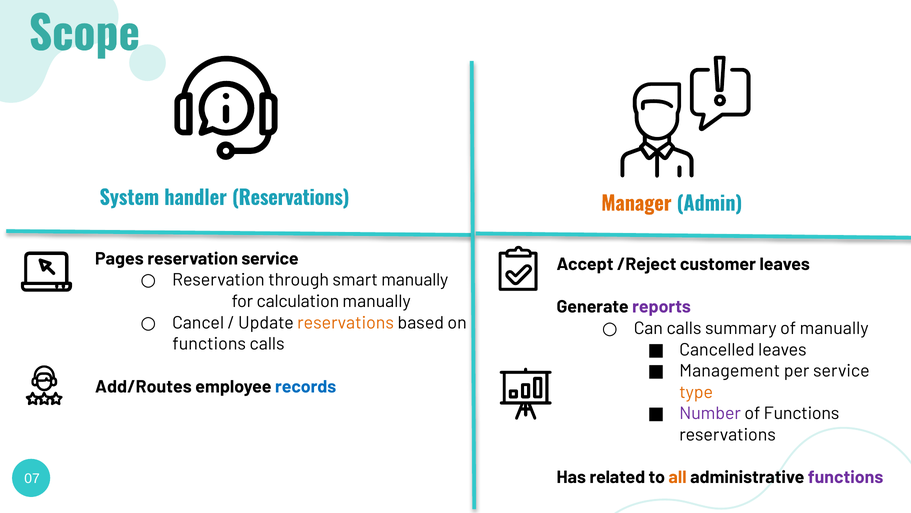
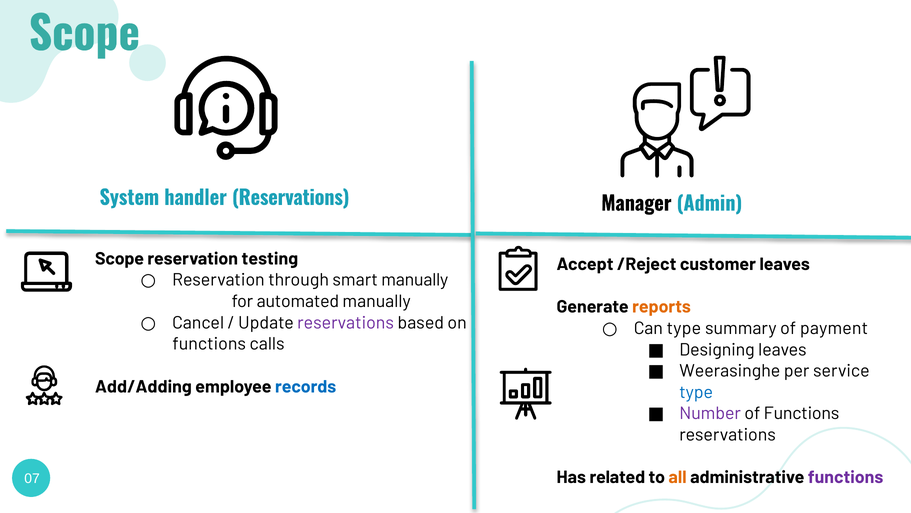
Manager colour: orange -> black (636, 204)
Pages: Pages -> Scope (120, 258)
reservation service: service -> testing (270, 258)
calculation: calculation -> automated (298, 301)
reports colour: purple -> orange (662, 307)
reservations colour: orange -> purple (346, 322)
Can calls: calls -> type (684, 328)
of manually: manually -> payment (834, 328)
Cancelled: Cancelled -> Designing (717, 349)
Management: Management -> Weerasinghe (730, 371)
Add/Routes: Add/Routes -> Add/Adding (143, 386)
type colour: orange -> blue (696, 392)
